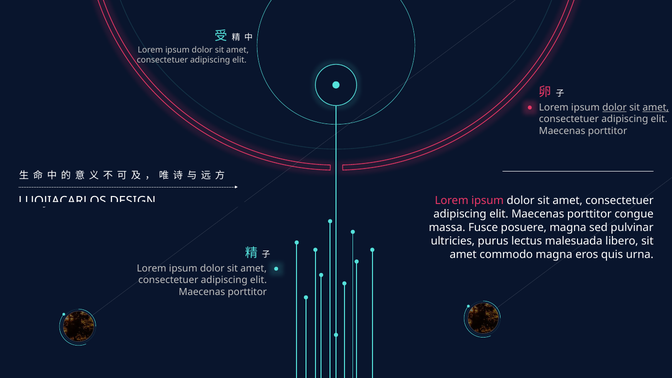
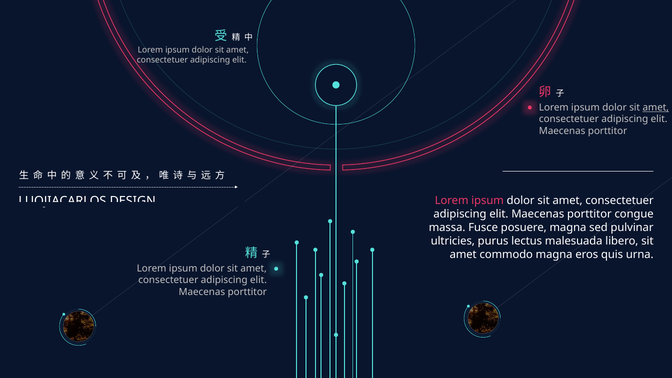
dolor underline: present -> none (614, 107)
